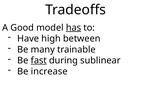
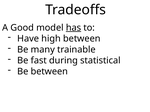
fast underline: present -> none (39, 61)
sublinear: sublinear -> statistical (100, 61)
Be increase: increase -> between (49, 72)
